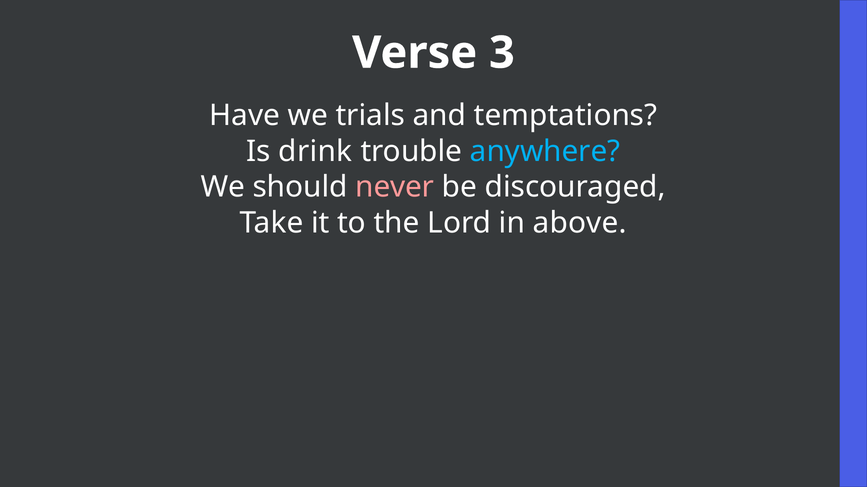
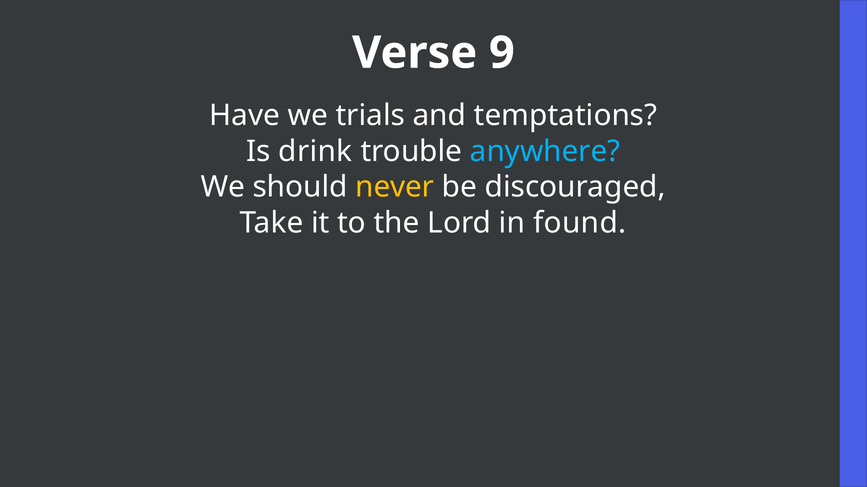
3: 3 -> 9 (502, 53)
never colour: pink -> yellow (395, 187)
above: above -> found (580, 223)
